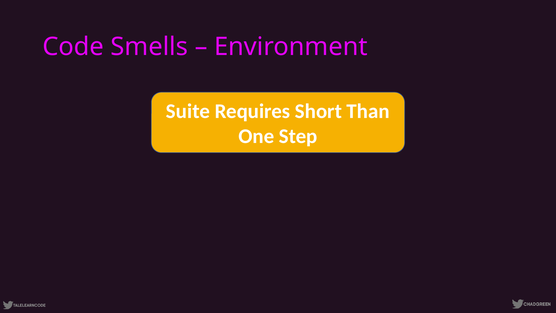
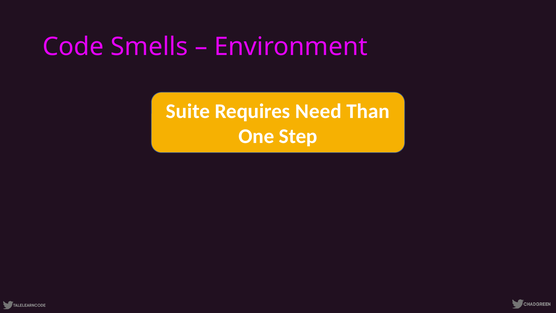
Short: Short -> Need (318, 111)
